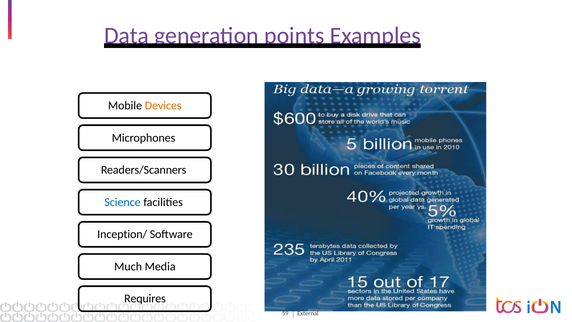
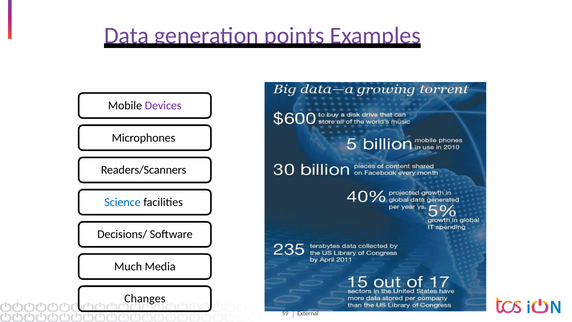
Devices colour: orange -> purple (163, 106)
Inception/: Inception/ -> Decisions/ (122, 234)
Requires: Requires -> Changes (145, 299)
